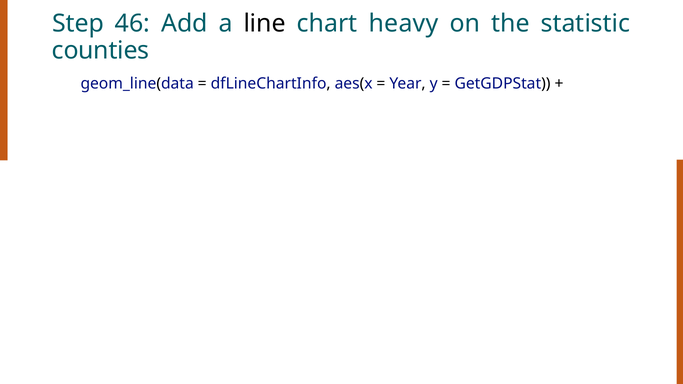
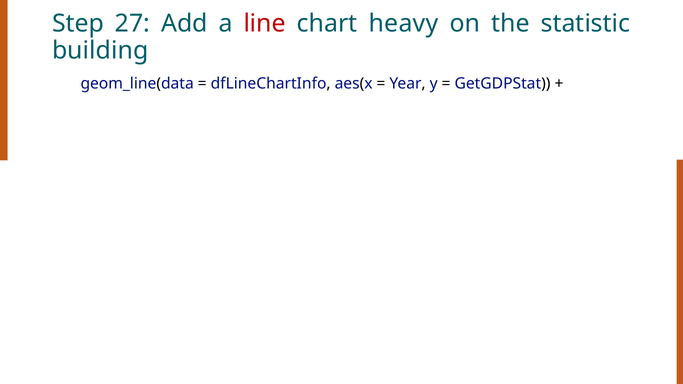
46: 46 -> 27 (133, 23)
line colour: black -> red (265, 23)
counties: counties -> building (100, 50)
